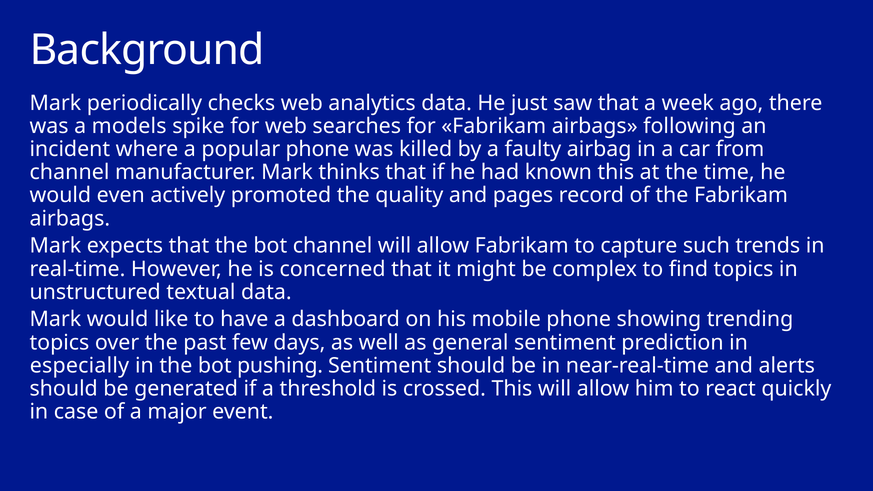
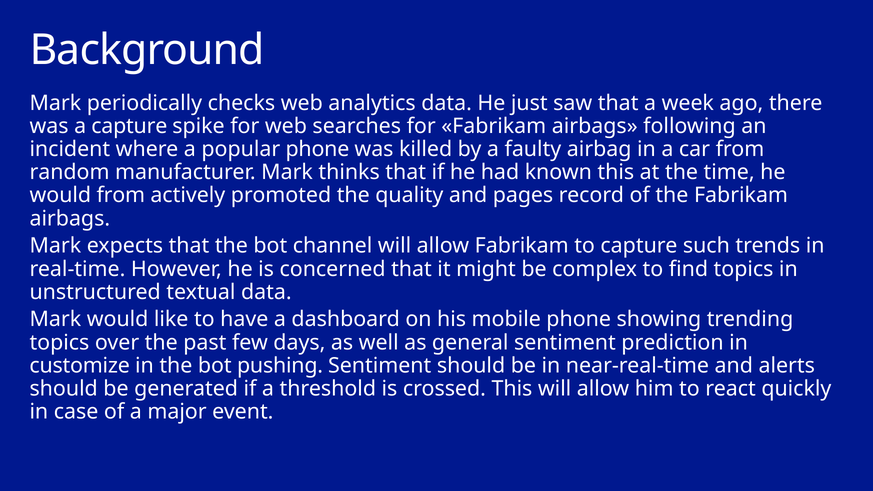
a models: models -> capture (129, 126)
channel: channel -> random (70, 172)
would even: even -> from (121, 195)
especially: especially -> customize (80, 366)
